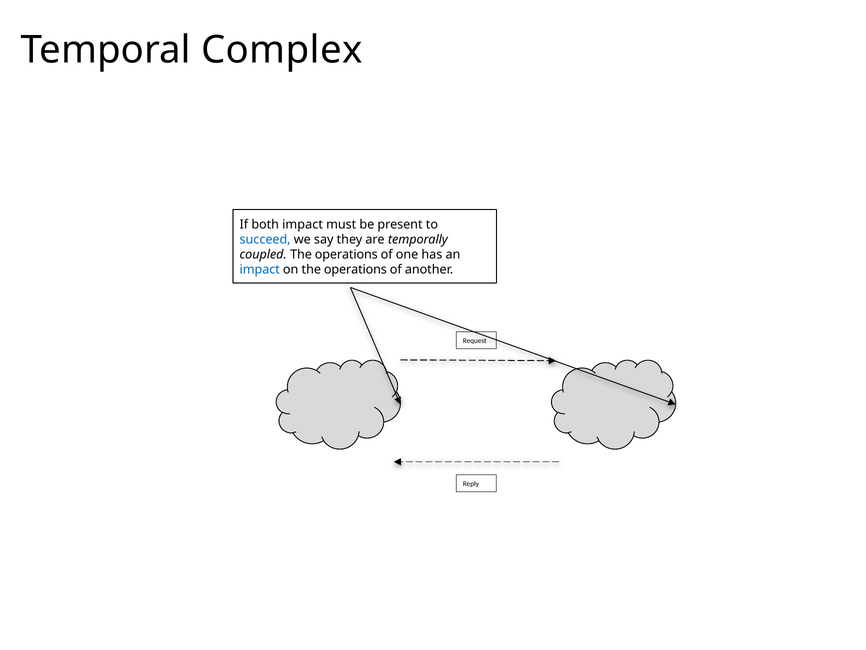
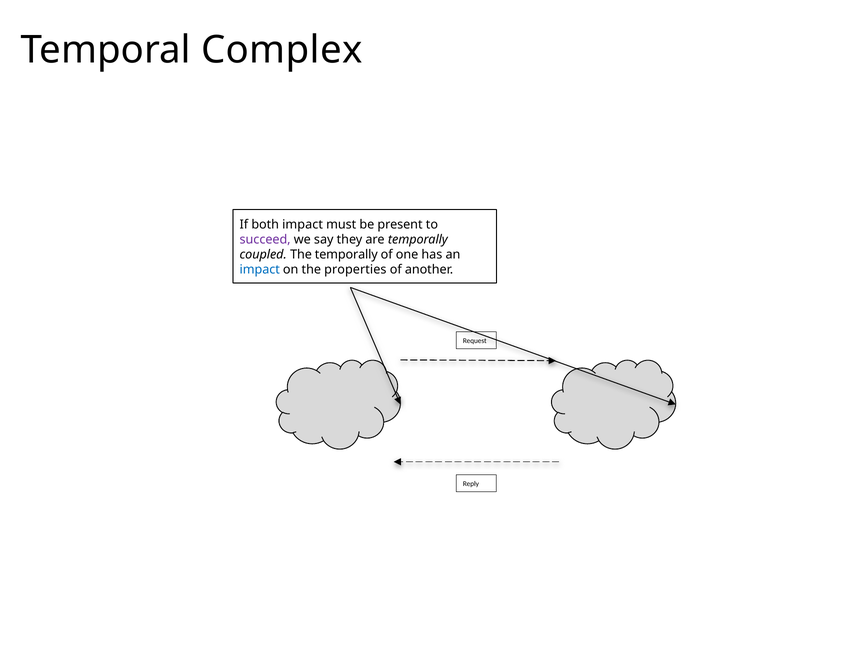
succeed colour: blue -> purple (265, 239)
coupled The operations: operations -> temporally (346, 254)
on the operations: operations -> properties (355, 270)
